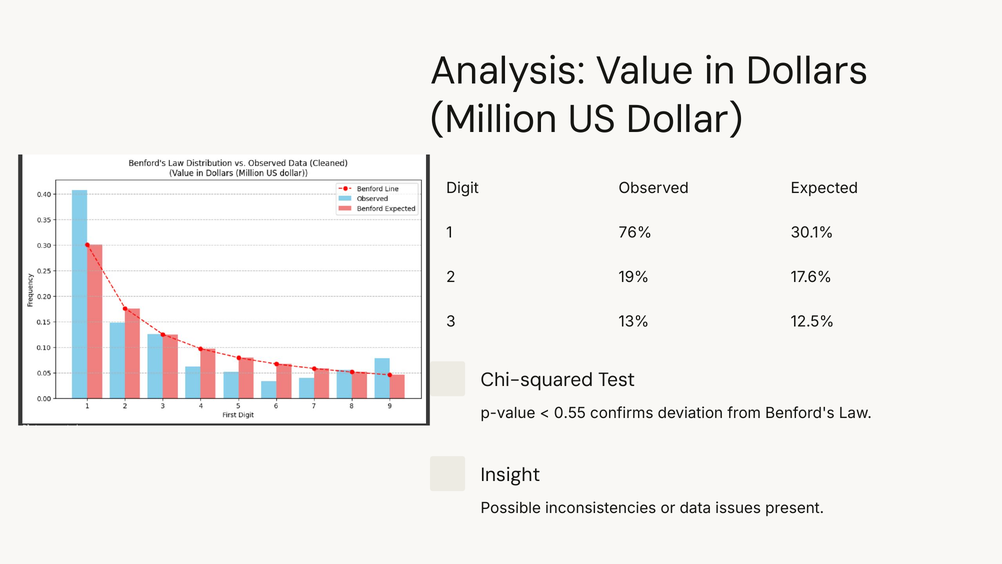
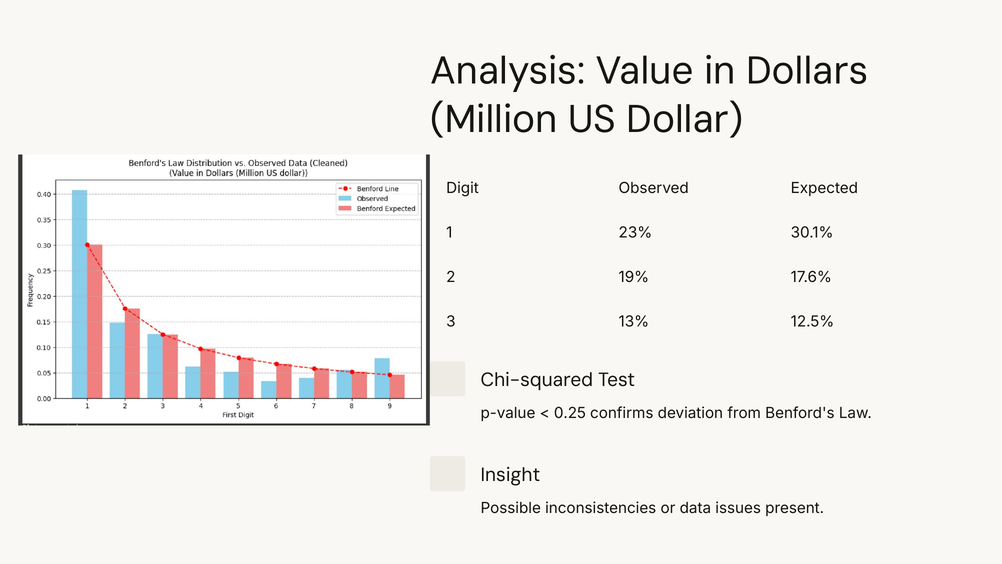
76%: 76% -> 23% (635, 232)
0.55: 0.55 -> 0.25 (570, 413)
